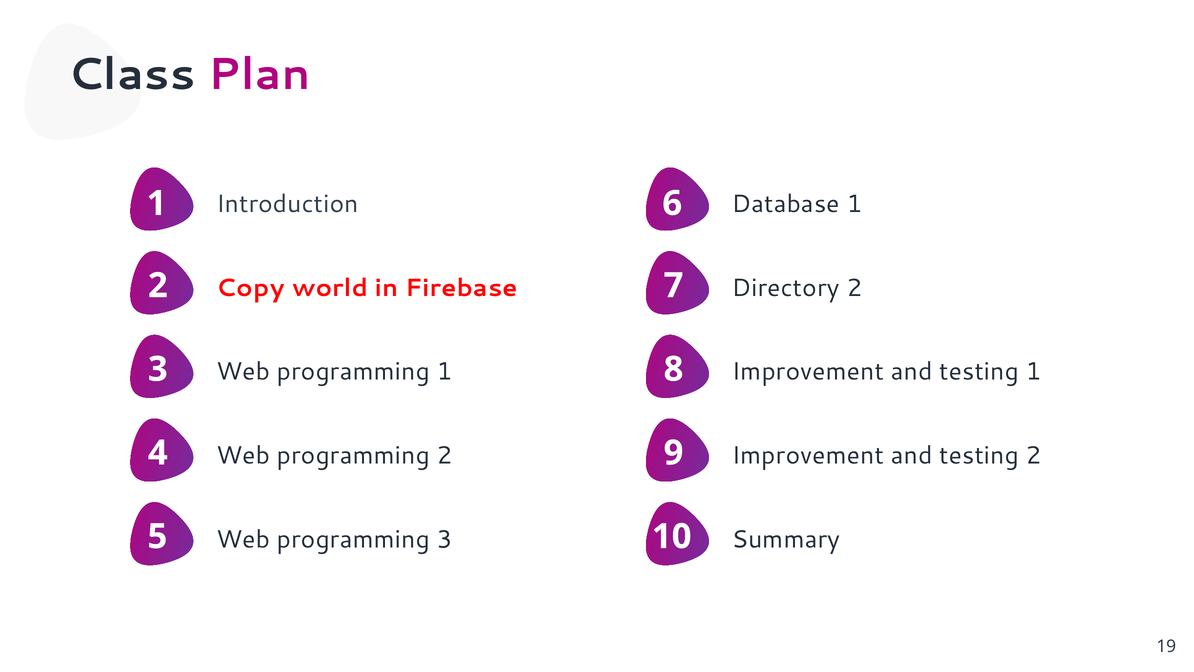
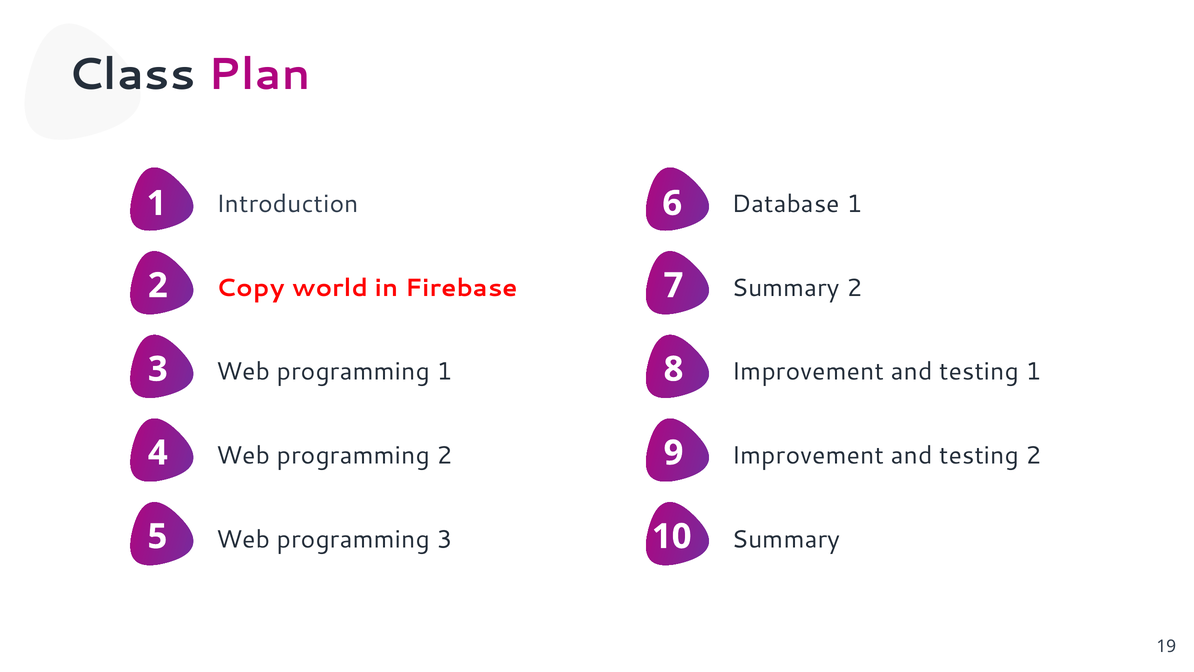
Directory: Directory -> Summary (786, 288)
